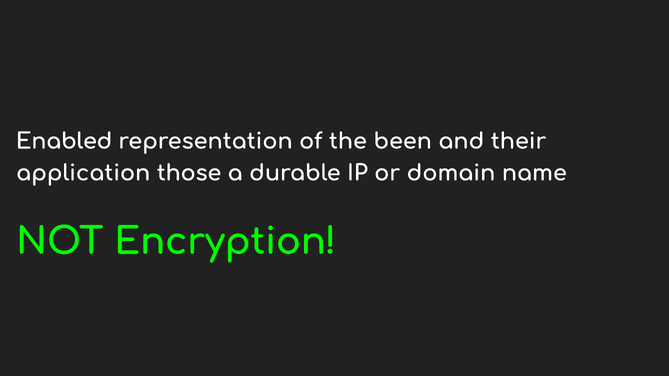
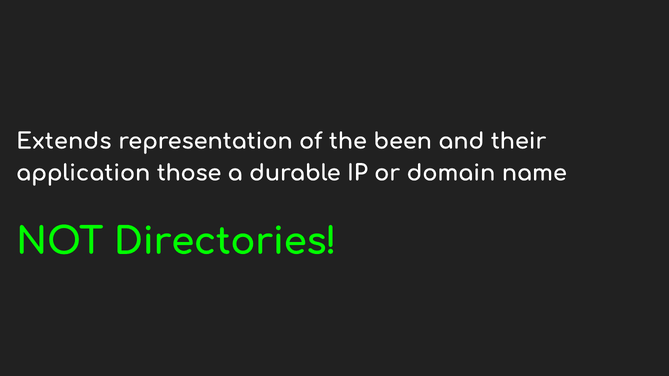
Enabled: Enabled -> Extends (64, 141)
Encryption: Encryption -> Directories (225, 242)
